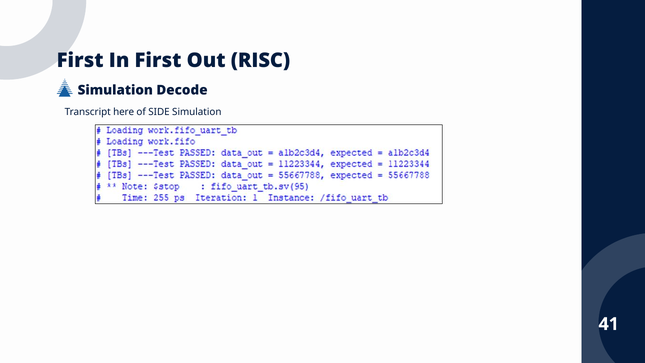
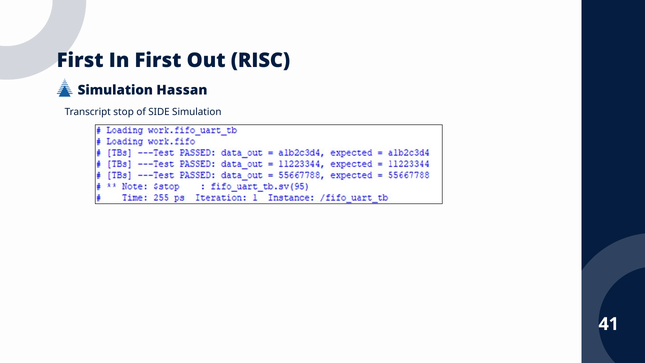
Decode: Decode -> Hassan (182, 90)
here: here -> stop (124, 112)
